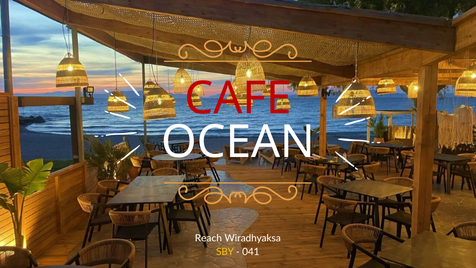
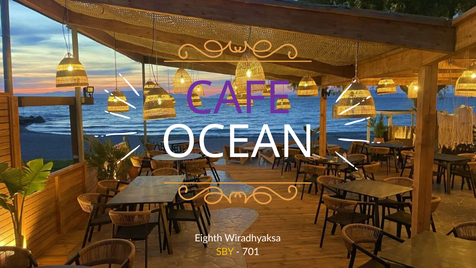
CAFE colour: red -> purple (238, 98)
Reach: Reach -> Eighth (208, 238)
041: 041 -> 701 (251, 252)
